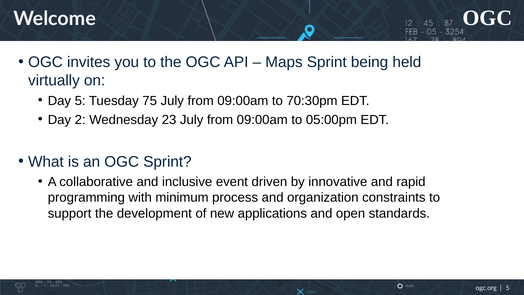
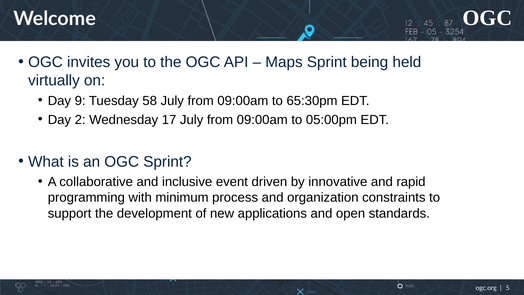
Day 5: 5 -> 9 (80, 101)
75: 75 -> 58 (150, 101)
70:30pm: 70:30pm -> 65:30pm (312, 101)
23: 23 -> 17 (169, 120)
